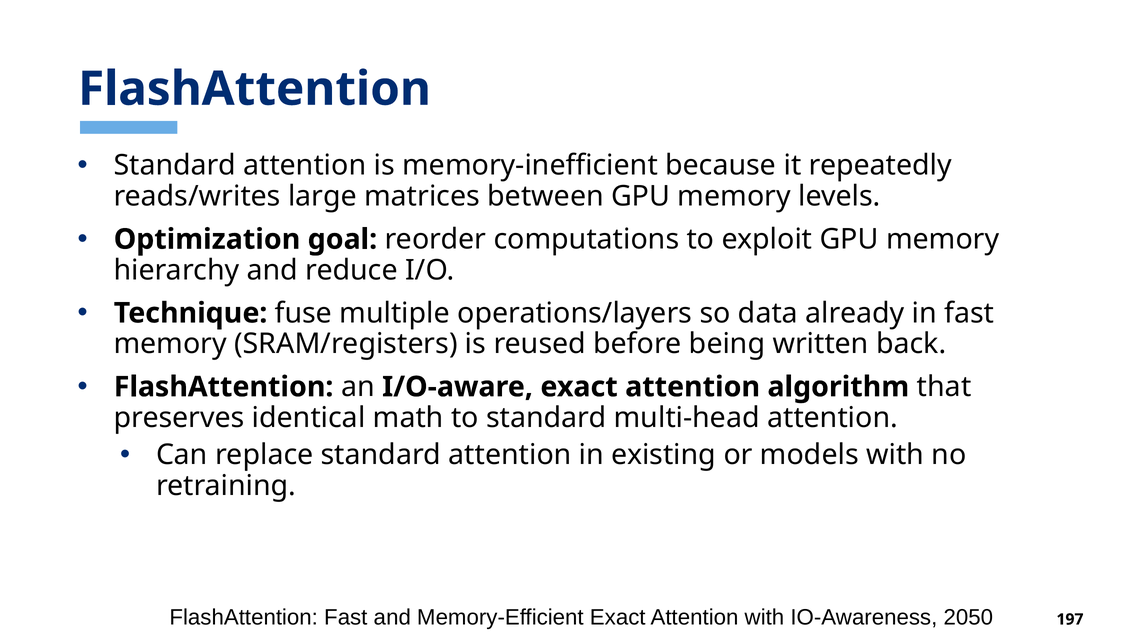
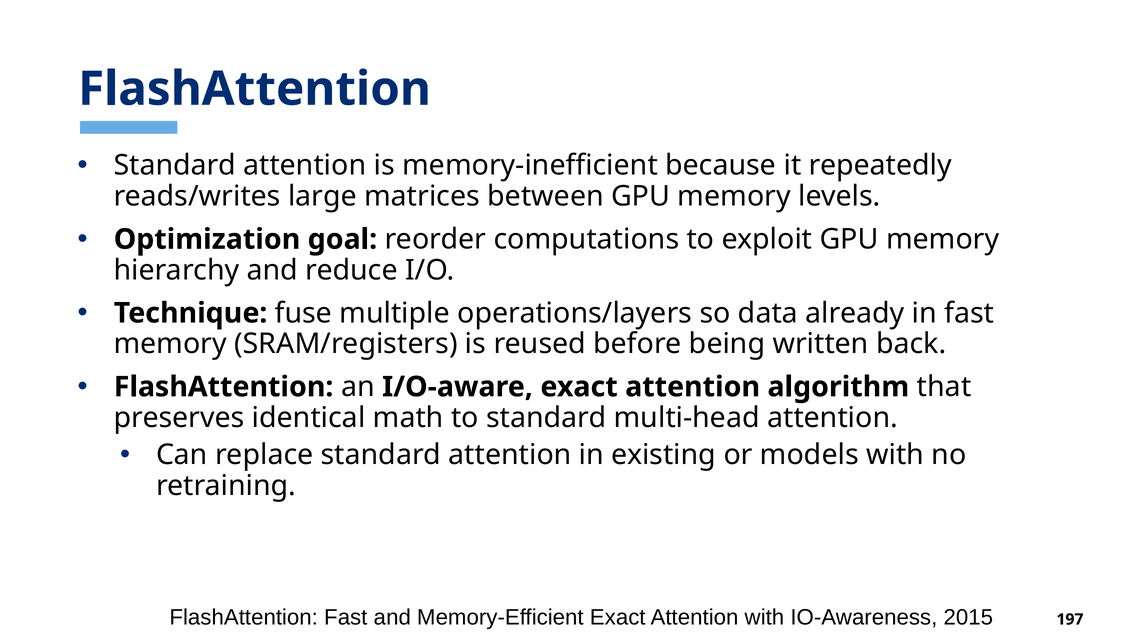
2050: 2050 -> 2015 (968, 617)
